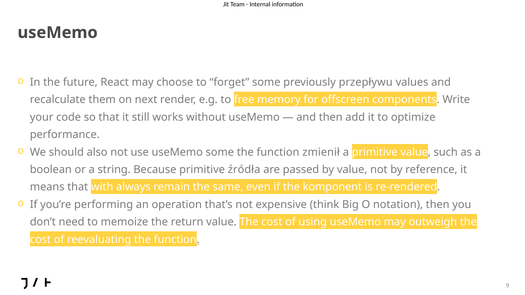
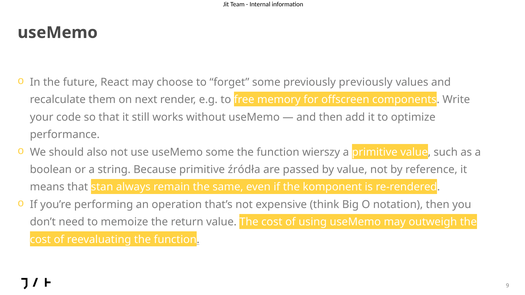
previously przepływu: przepływu -> previously (366, 82)
zmienił: zmienił -> wierszy (321, 152)
with: with -> stan (102, 187)
